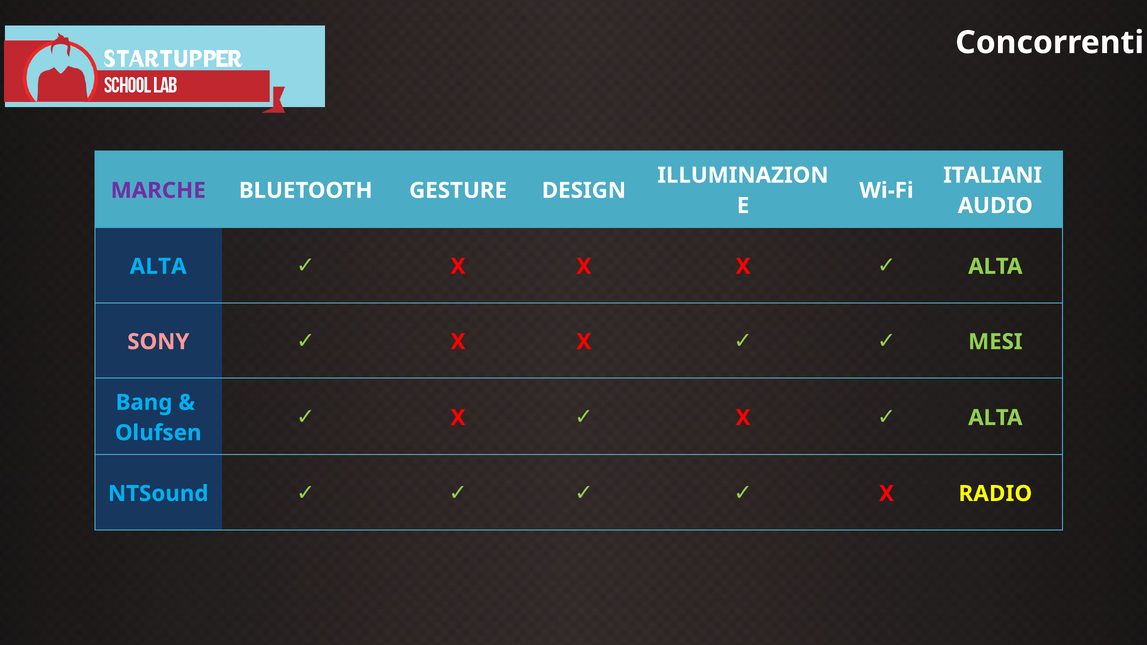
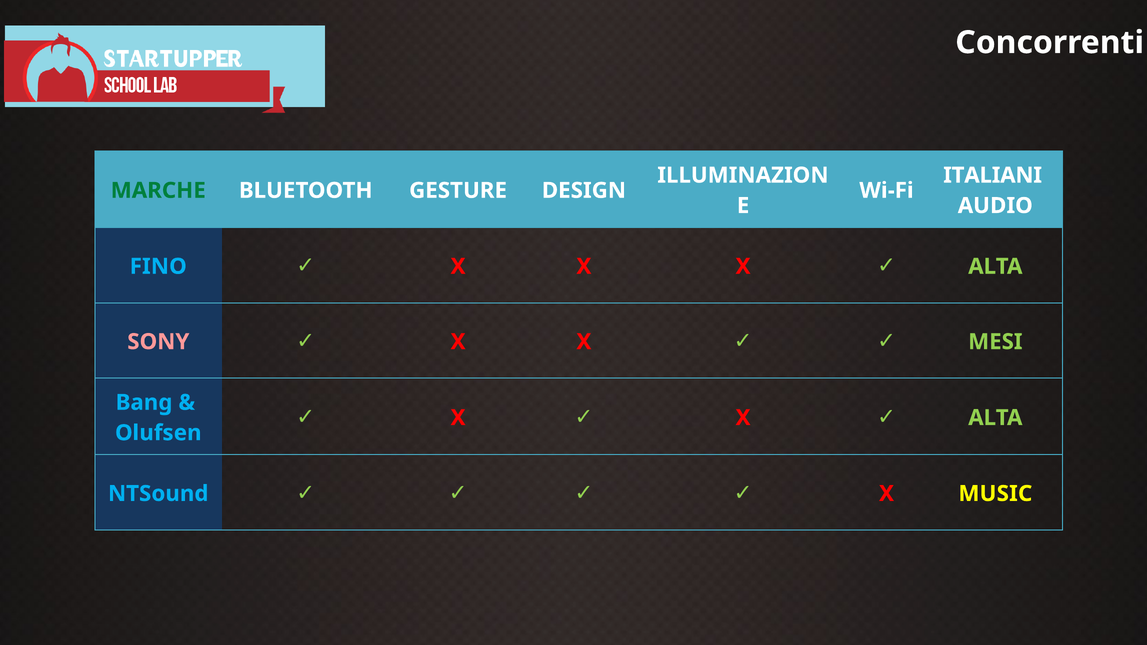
MARCHE colour: purple -> green (158, 191)
ALTA: ALTA -> FINO (158, 267)
RADIO: RADIO -> MUSIC (995, 494)
